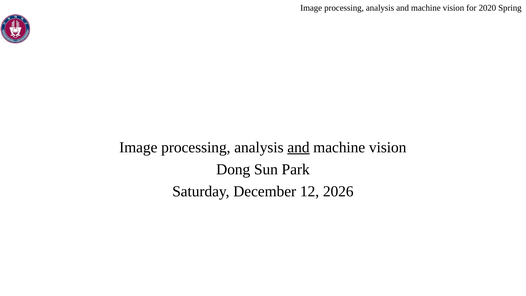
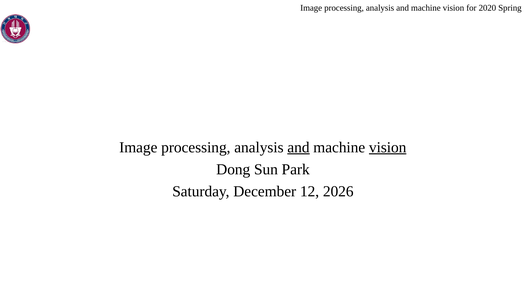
vision underline: none -> present (388, 147)
